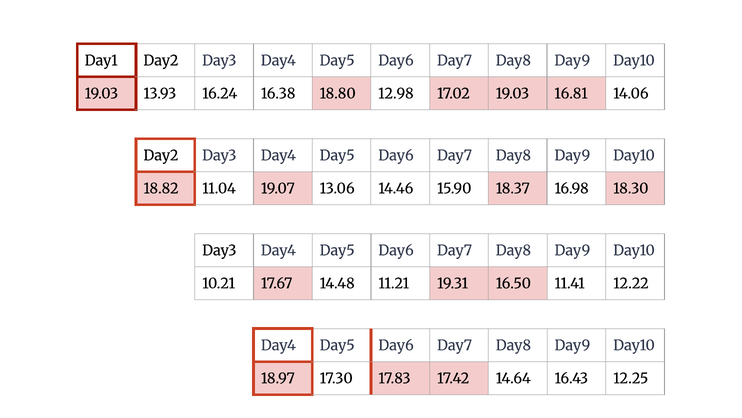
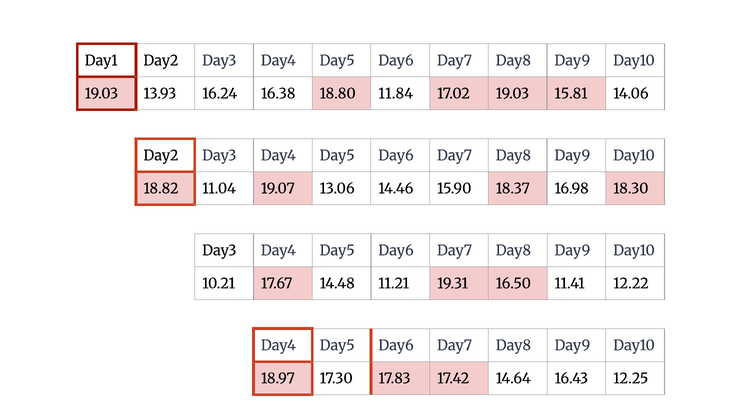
12.98: 12.98 -> 11.84 (396, 94)
16.81: 16.81 -> 15.81 (571, 94)
